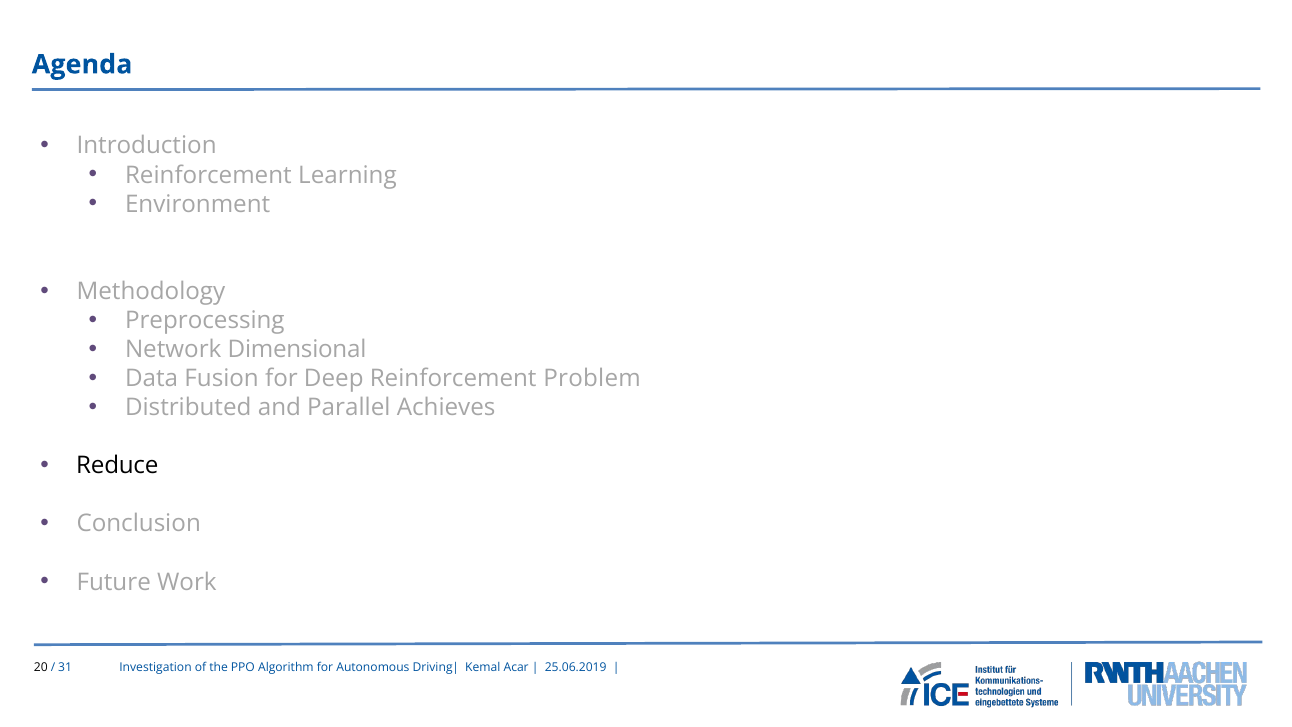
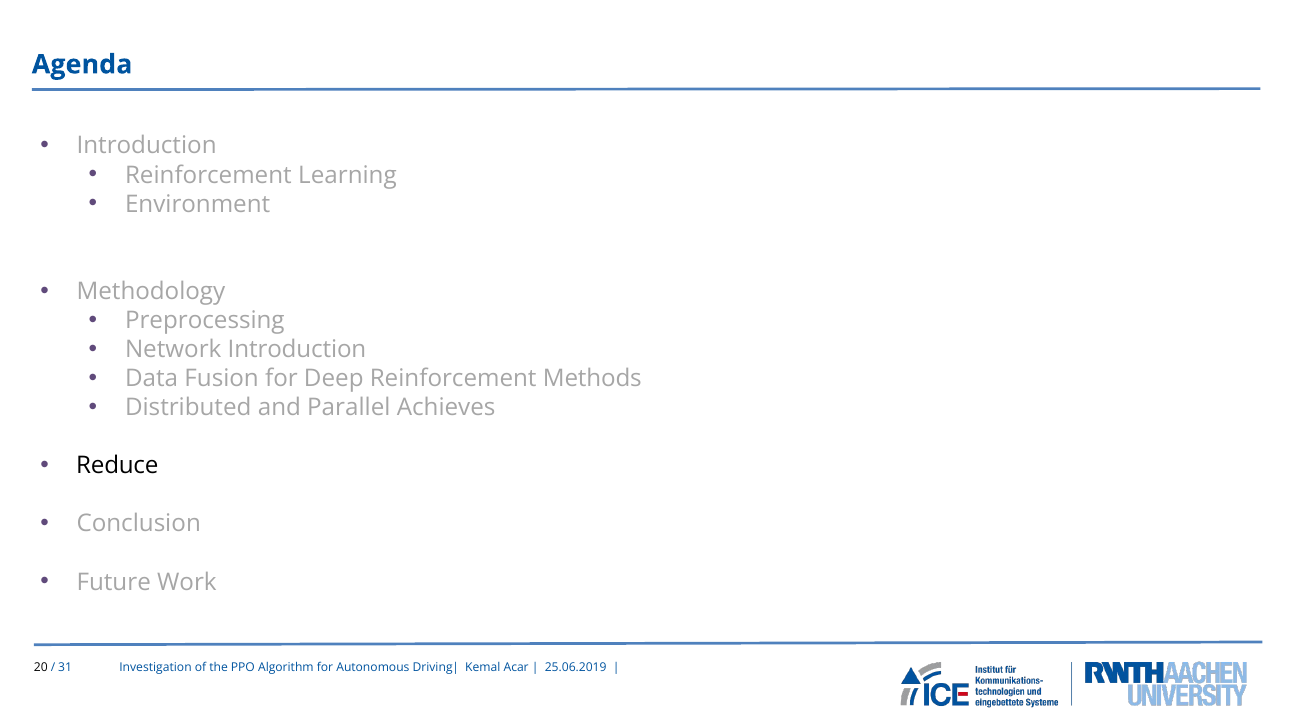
Network Dimensional: Dimensional -> Introduction (297, 349)
Problem: Problem -> Methods (592, 378)
